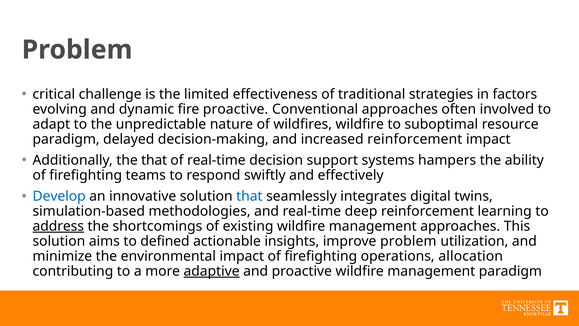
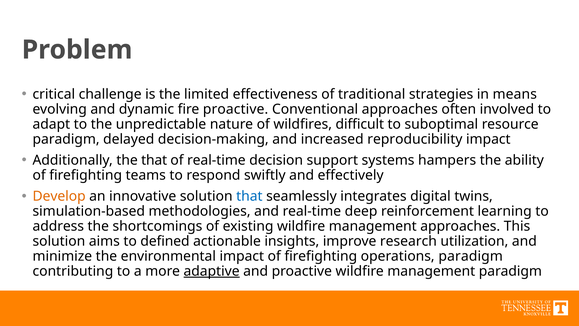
factors: factors -> means (515, 94)
wildfires wildfire: wildfire -> difficult (360, 124)
increased reinforcement: reinforcement -> reproducibility (415, 139)
Develop colour: blue -> orange (59, 196)
address underline: present -> none (58, 226)
improve problem: problem -> research (408, 241)
operations allocation: allocation -> paradigm (471, 256)
